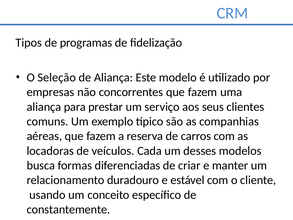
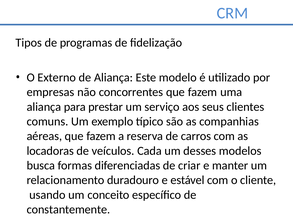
Seleção: Seleção -> Externo (57, 77)
